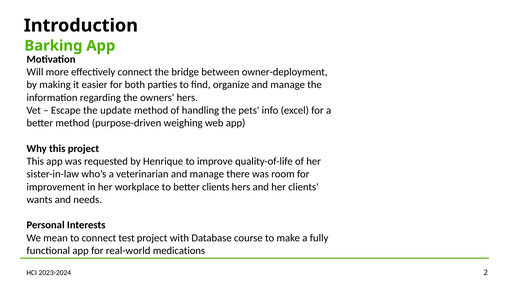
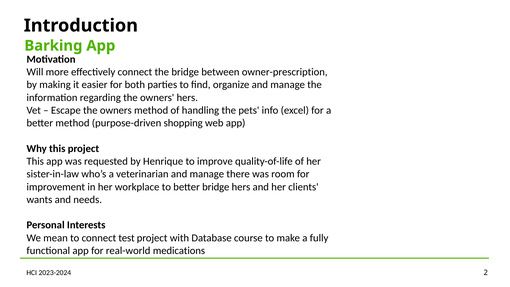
owner-deployment: owner-deployment -> owner-prescription (285, 72)
Escape the update: update -> owners (116, 110)
weighing: weighing -> shopping (183, 123)
better clients: clients -> bridge (216, 187)
